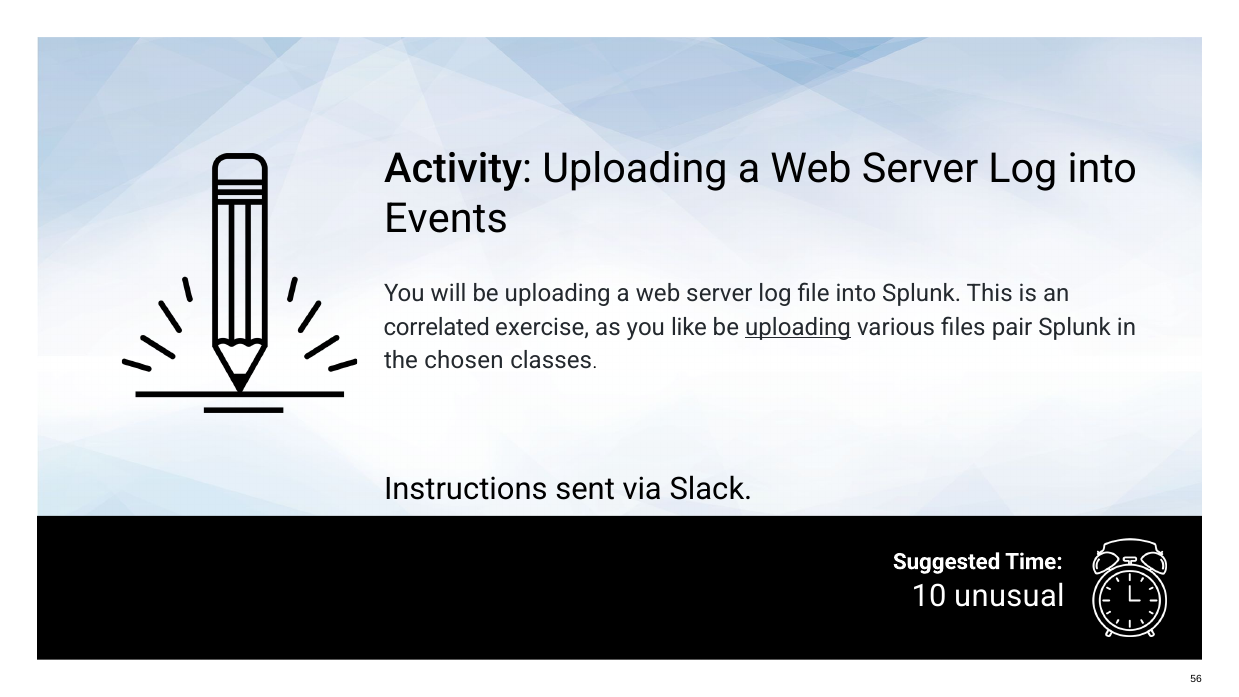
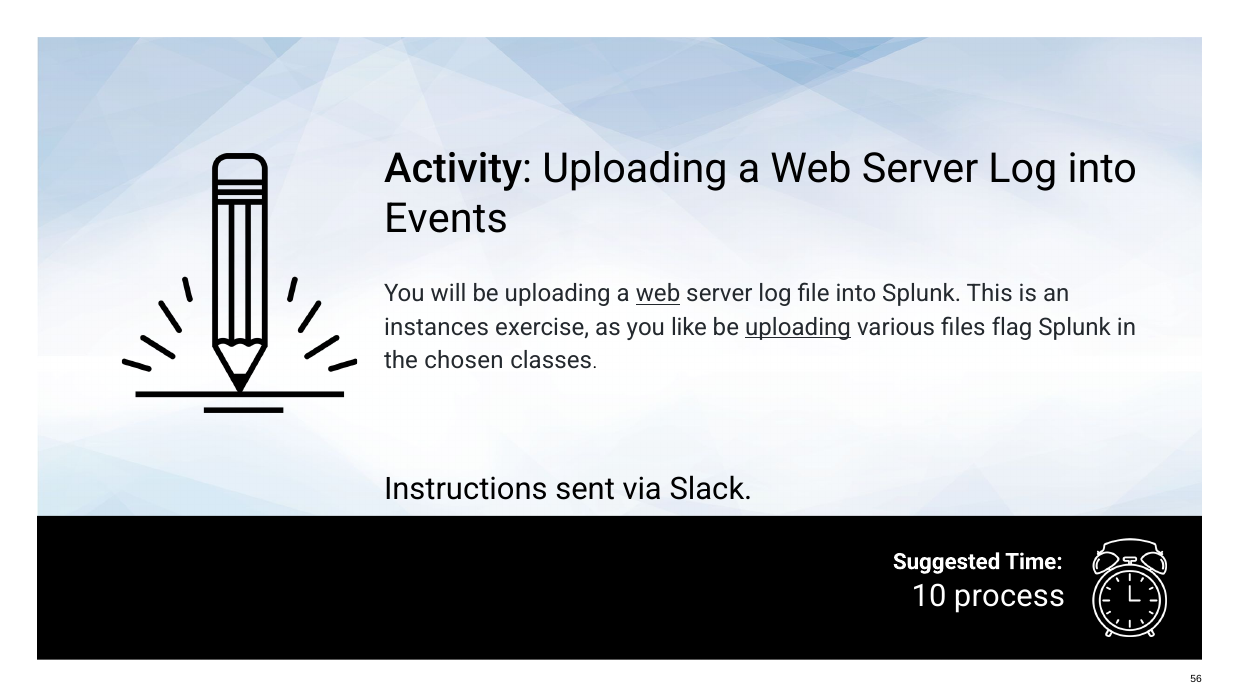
web underline: none -> present (658, 294)
correlated: correlated -> instances (437, 327)
pair: pair -> flag (1012, 327)
unusual: unusual -> process (1010, 596)
